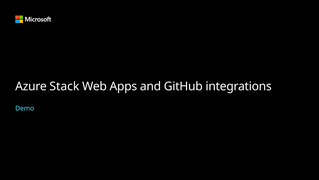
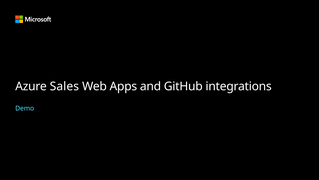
Stack: Stack -> Sales (64, 86)
